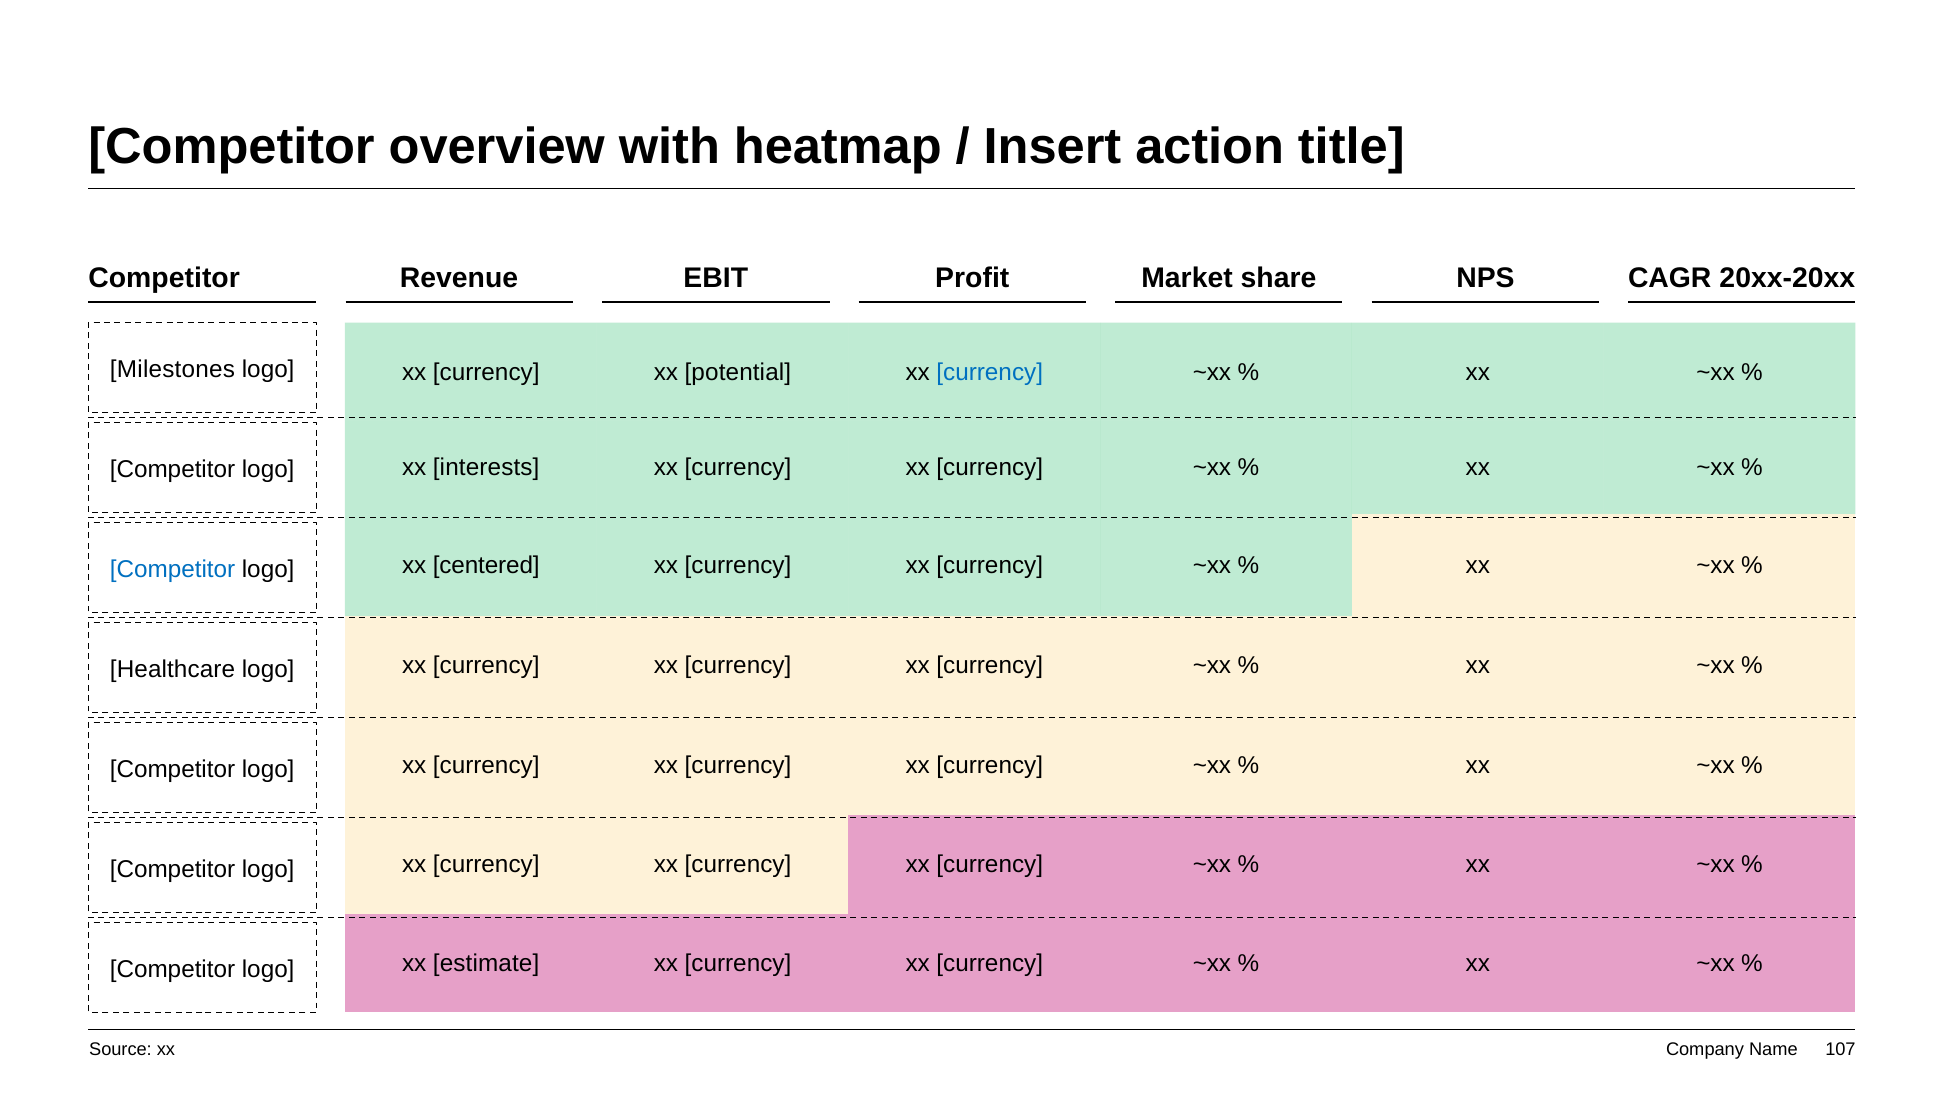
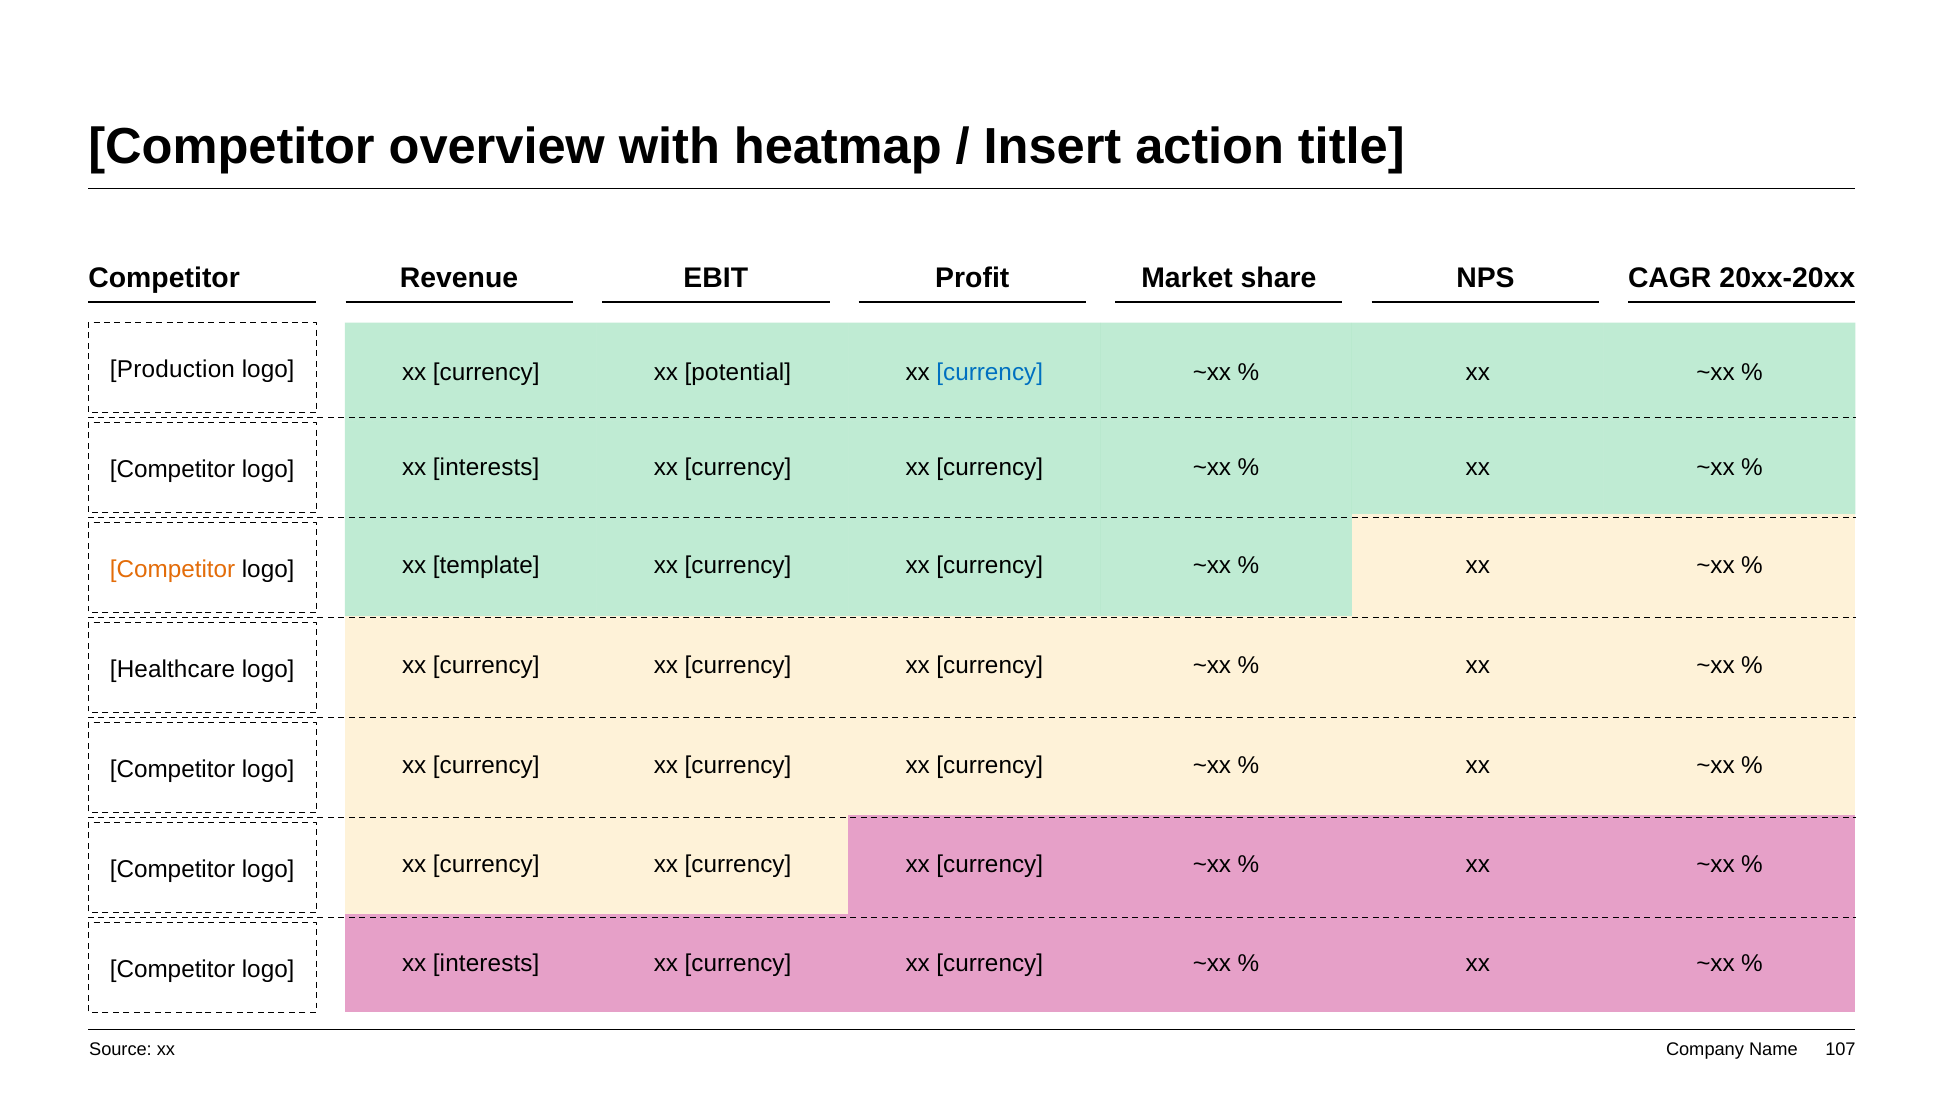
Milestones: Milestones -> Production (172, 369)
centered: centered -> template (486, 565)
Competitor colour: blue -> orange (173, 569)
estimate: estimate -> interests (486, 963)
